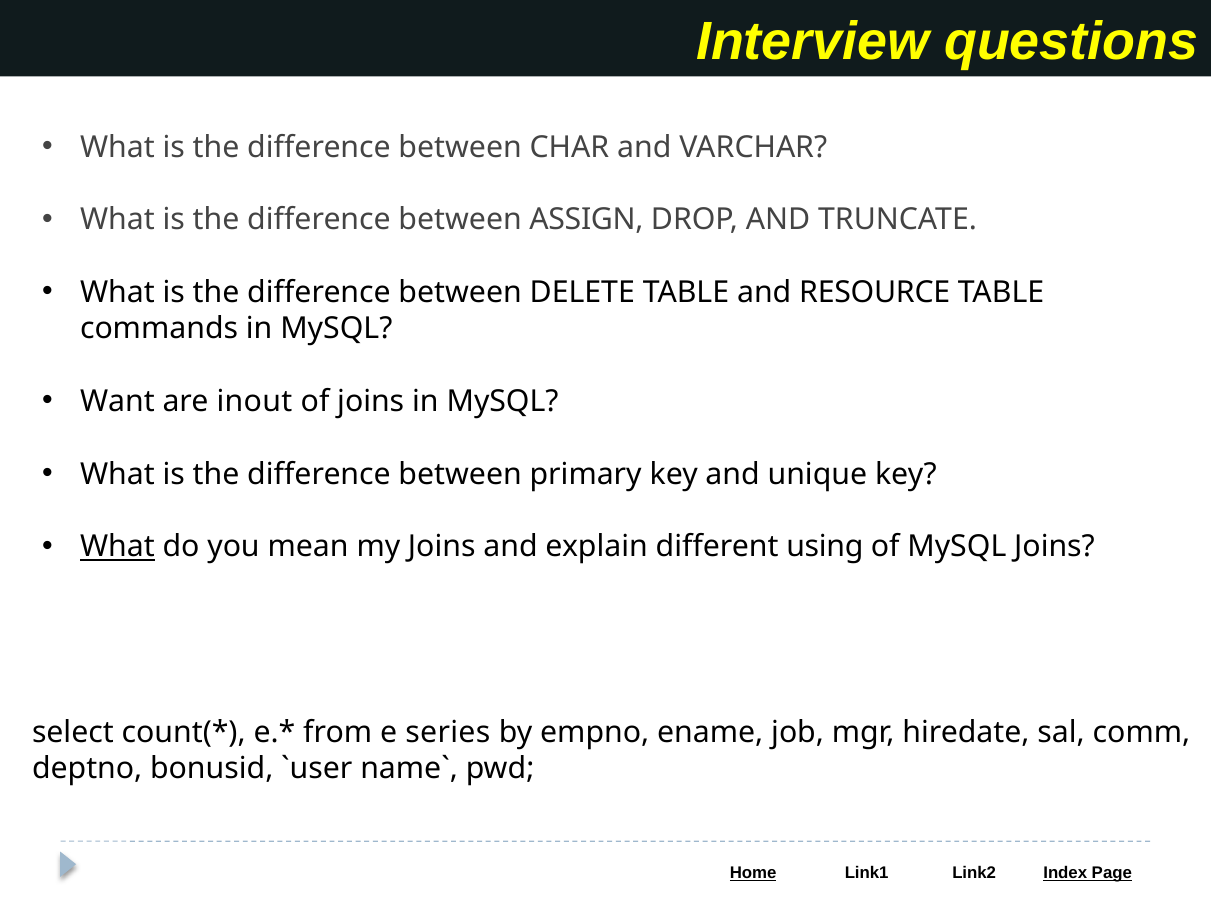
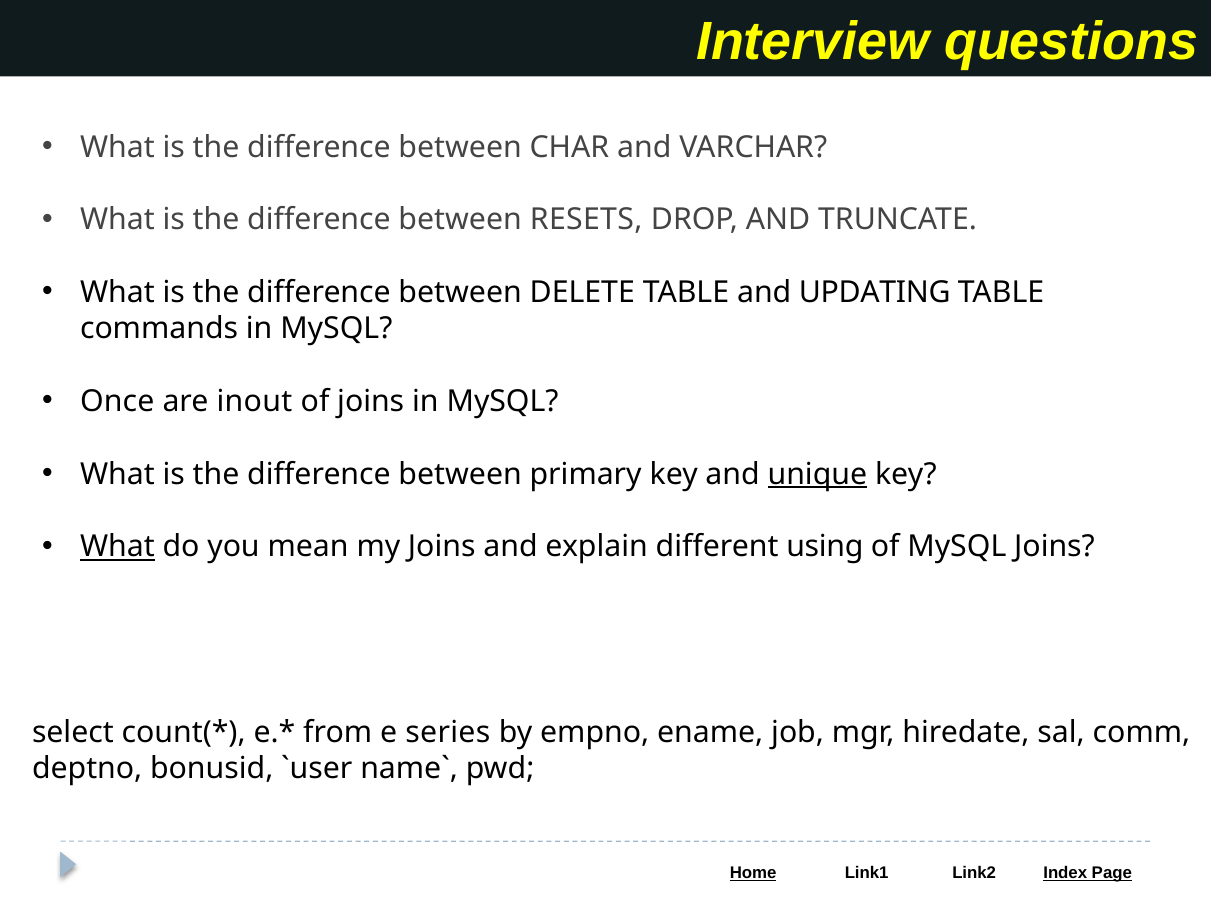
ASSIGN: ASSIGN -> RESETS (586, 220)
RESOURCE: RESOURCE -> UPDATING (875, 293)
Want: Want -> Once (117, 402)
unique underline: none -> present (817, 474)
